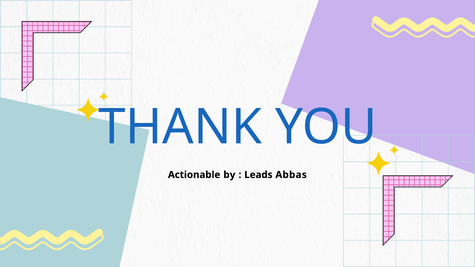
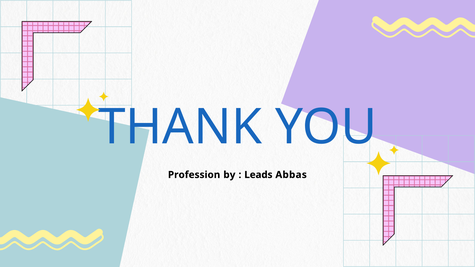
Actionable: Actionable -> Profession (194, 175)
